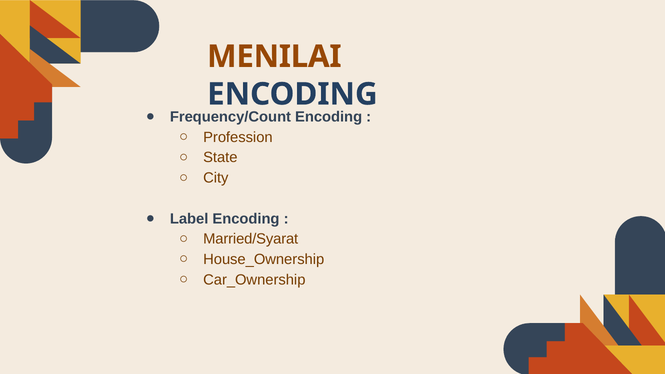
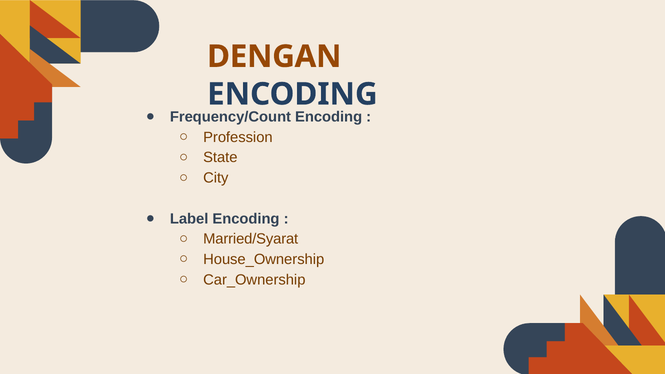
MENILAI: MENILAI -> DENGAN (274, 57)
